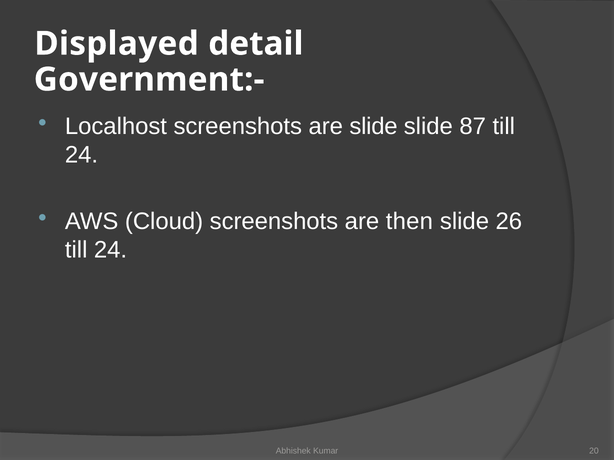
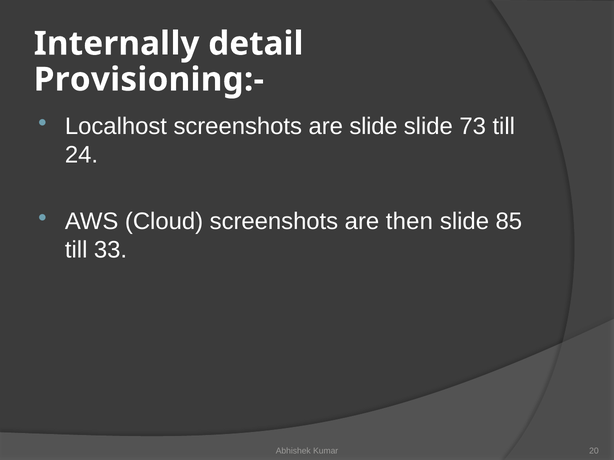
Displayed: Displayed -> Internally (117, 44)
Government:-: Government:- -> Provisioning:- (149, 80)
87: 87 -> 73 (473, 126)
26: 26 -> 85 (509, 222)
24: 24 -> 33 (111, 250)
